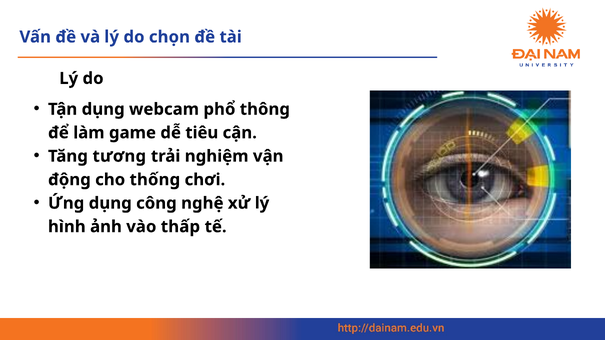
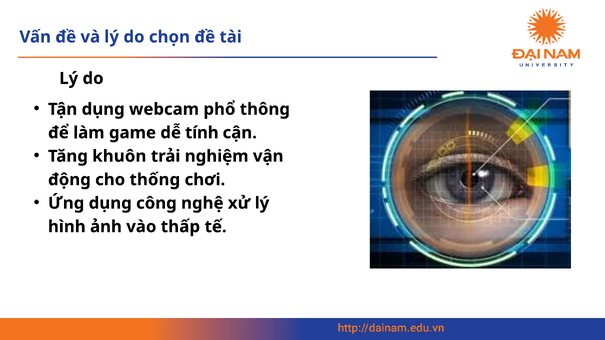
tiêu: tiêu -> tính (202, 133)
tương: tương -> khuôn (119, 156)
